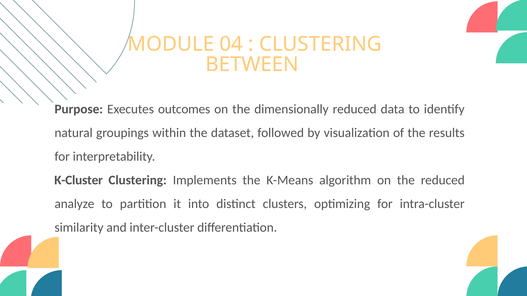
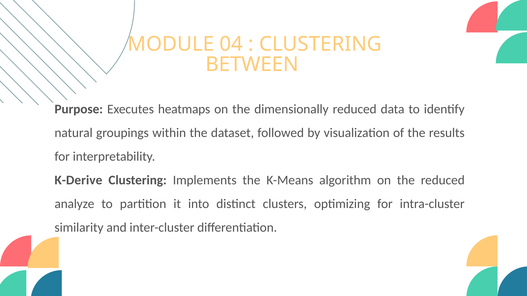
outcomes: outcomes -> heatmaps (184, 109)
K-Cluster: K-Cluster -> K-Derive (78, 181)
